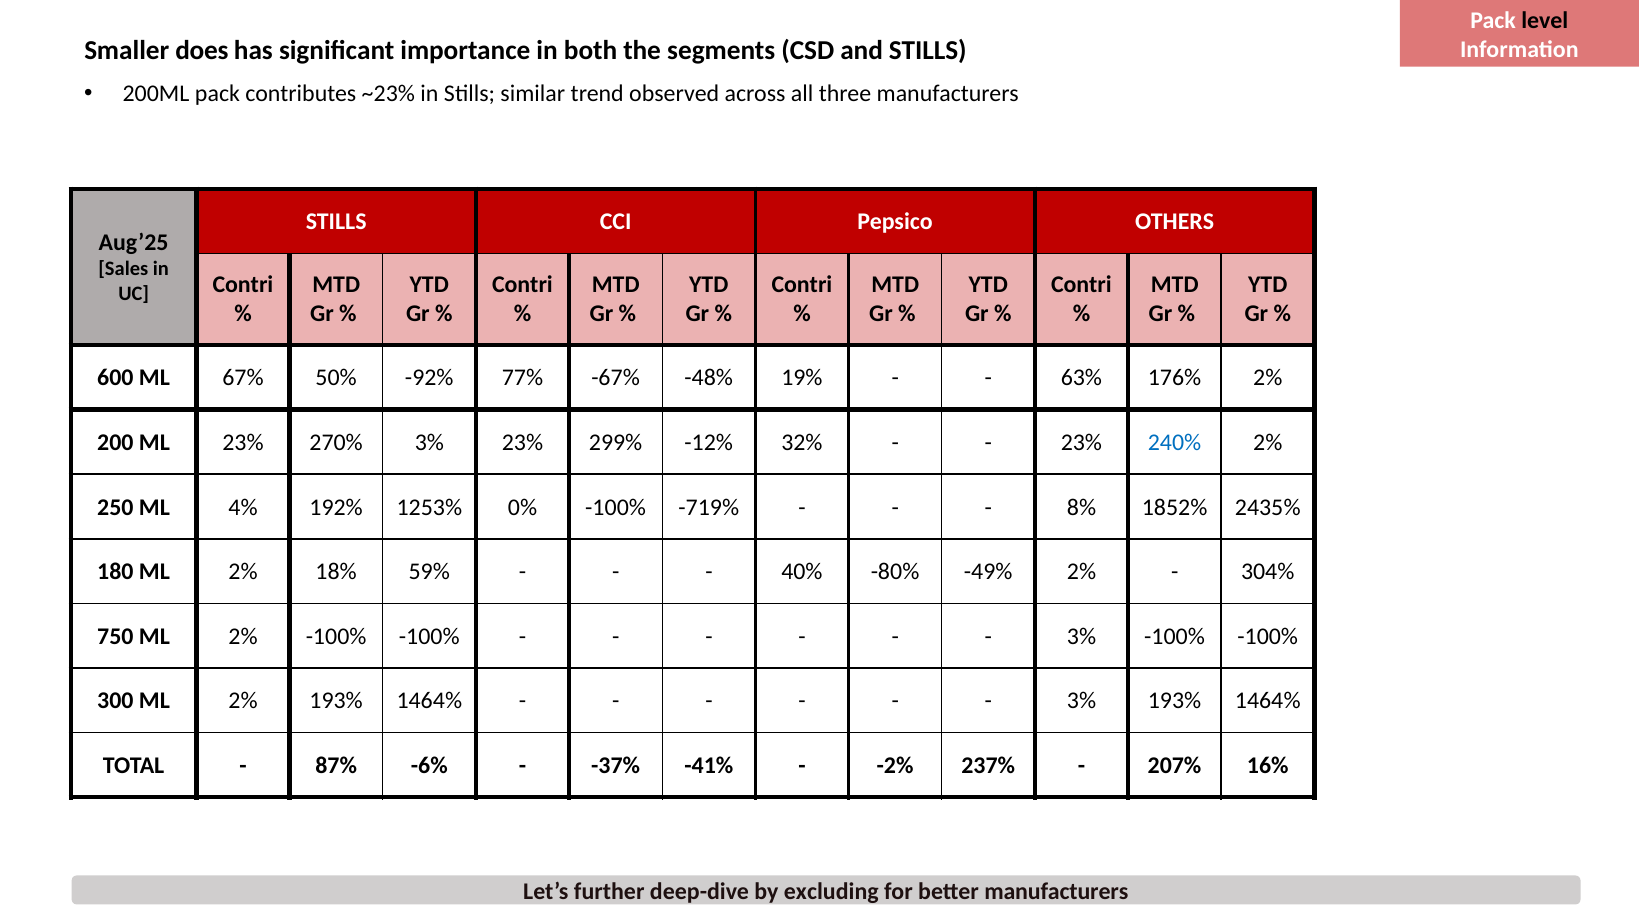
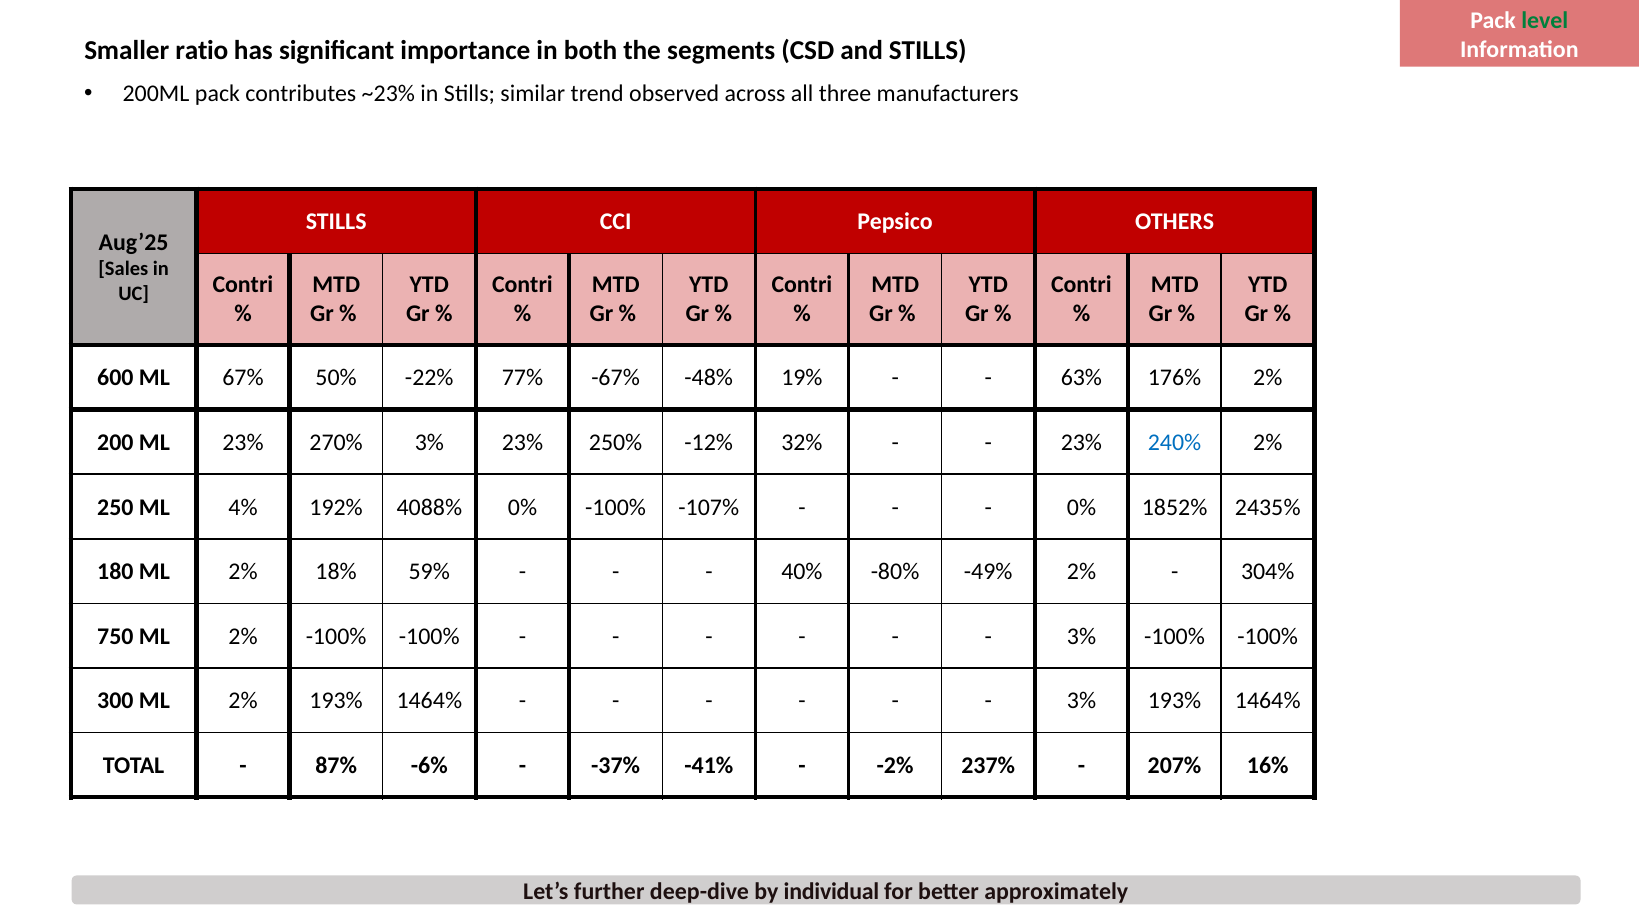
level colour: black -> green (1545, 21)
does: does -> ratio (202, 51)
-92%: -92% -> -22% (429, 378)
299%: 299% -> 250% (616, 443)
1253%: 1253% -> 4088% (429, 507)
-719%: -719% -> -107% (709, 507)
8%: 8% -> 0% (1082, 507)
excluding: excluding -> individual (831, 892)
better manufacturers: manufacturers -> approximately (1056, 892)
